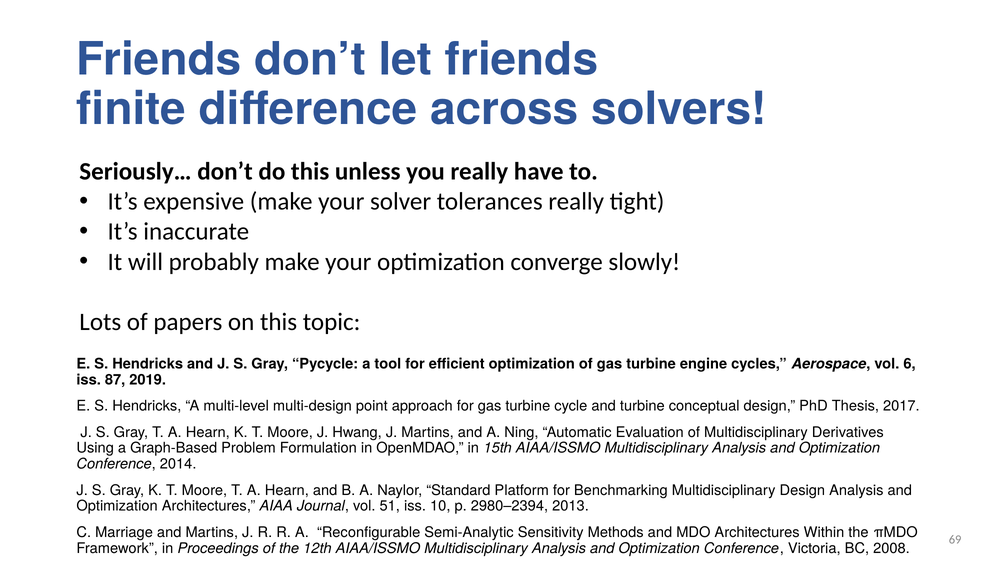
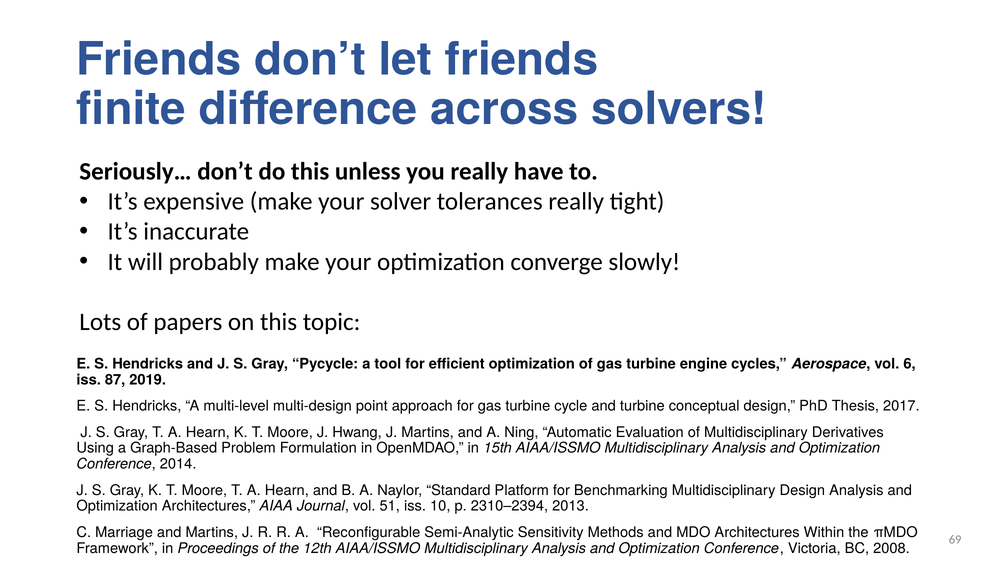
2980–2394: 2980–2394 -> 2310–2394 (509, 506)
